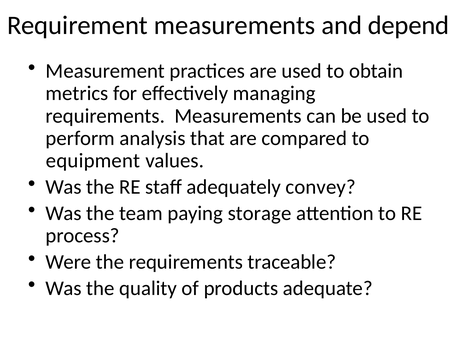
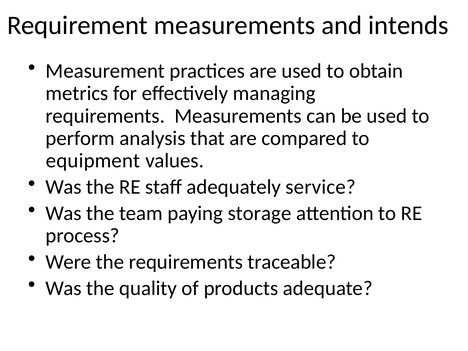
depend: depend -> intends (408, 25)
convey: convey -> service (321, 187)
